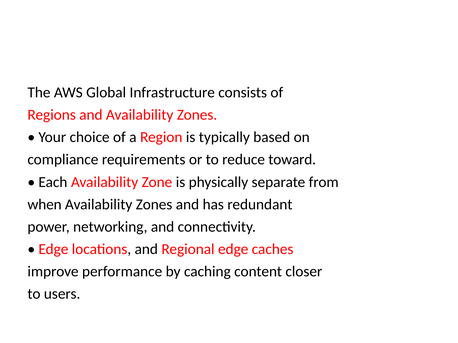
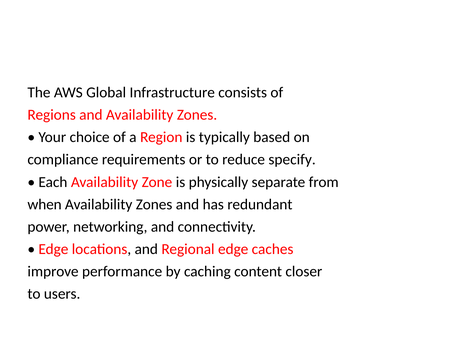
toward: toward -> specify (292, 160)
